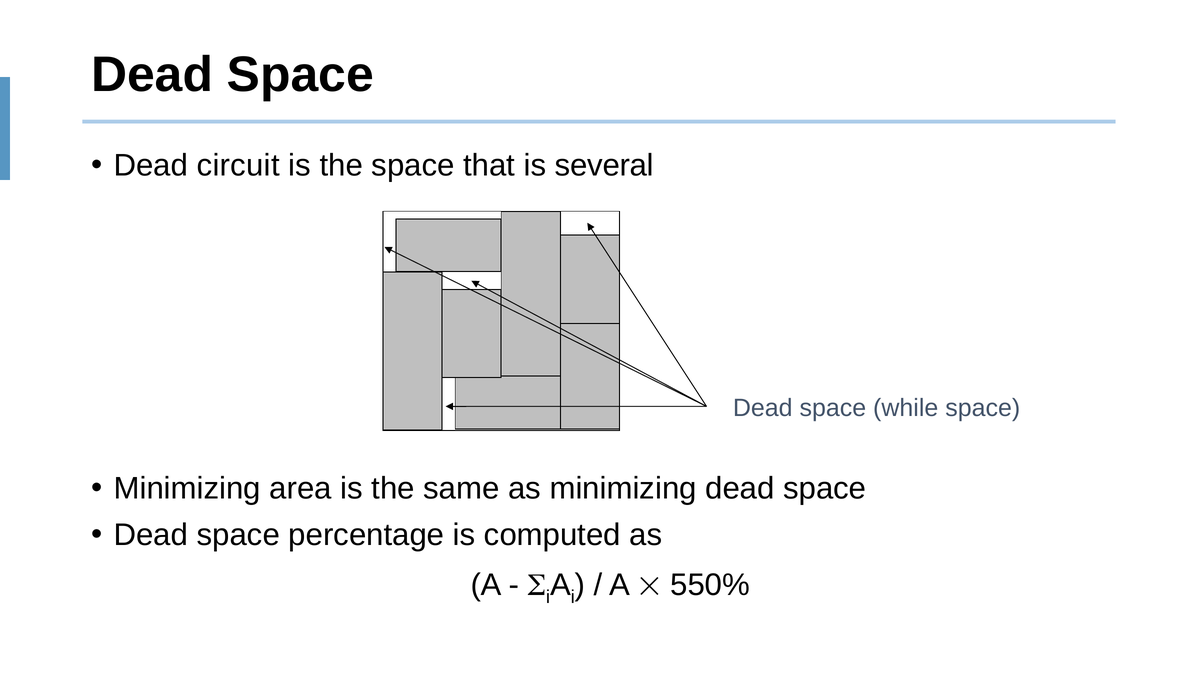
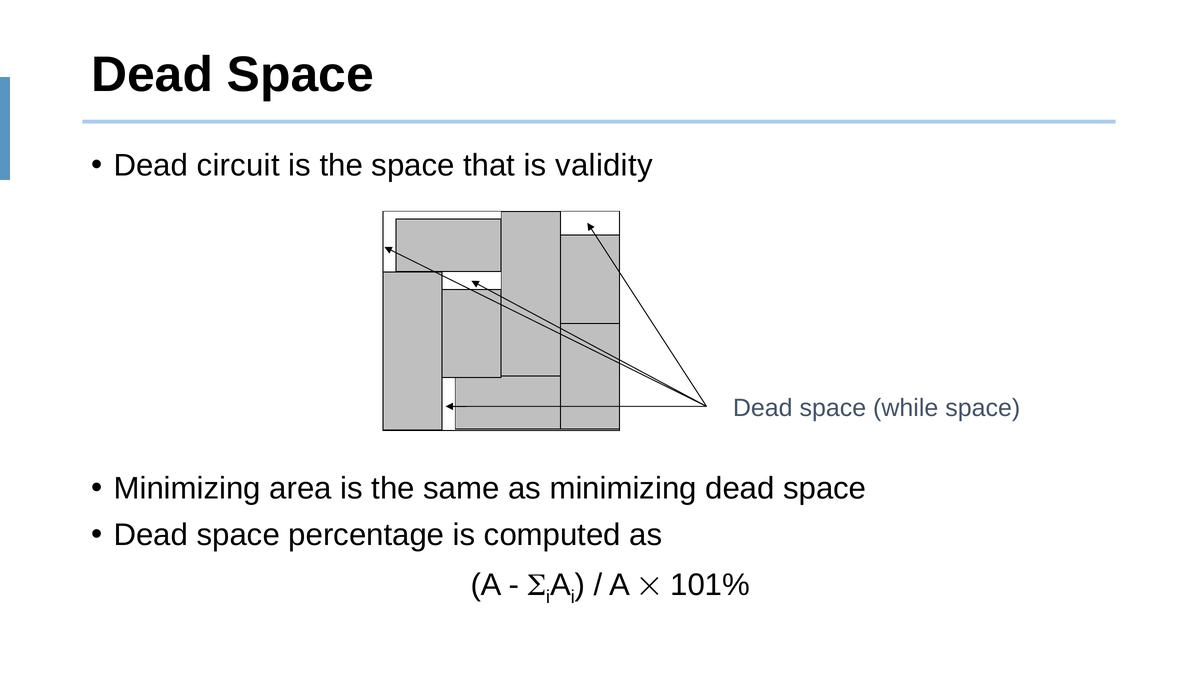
several: several -> validity (604, 165)
550%: 550% -> 101% (710, 585)
